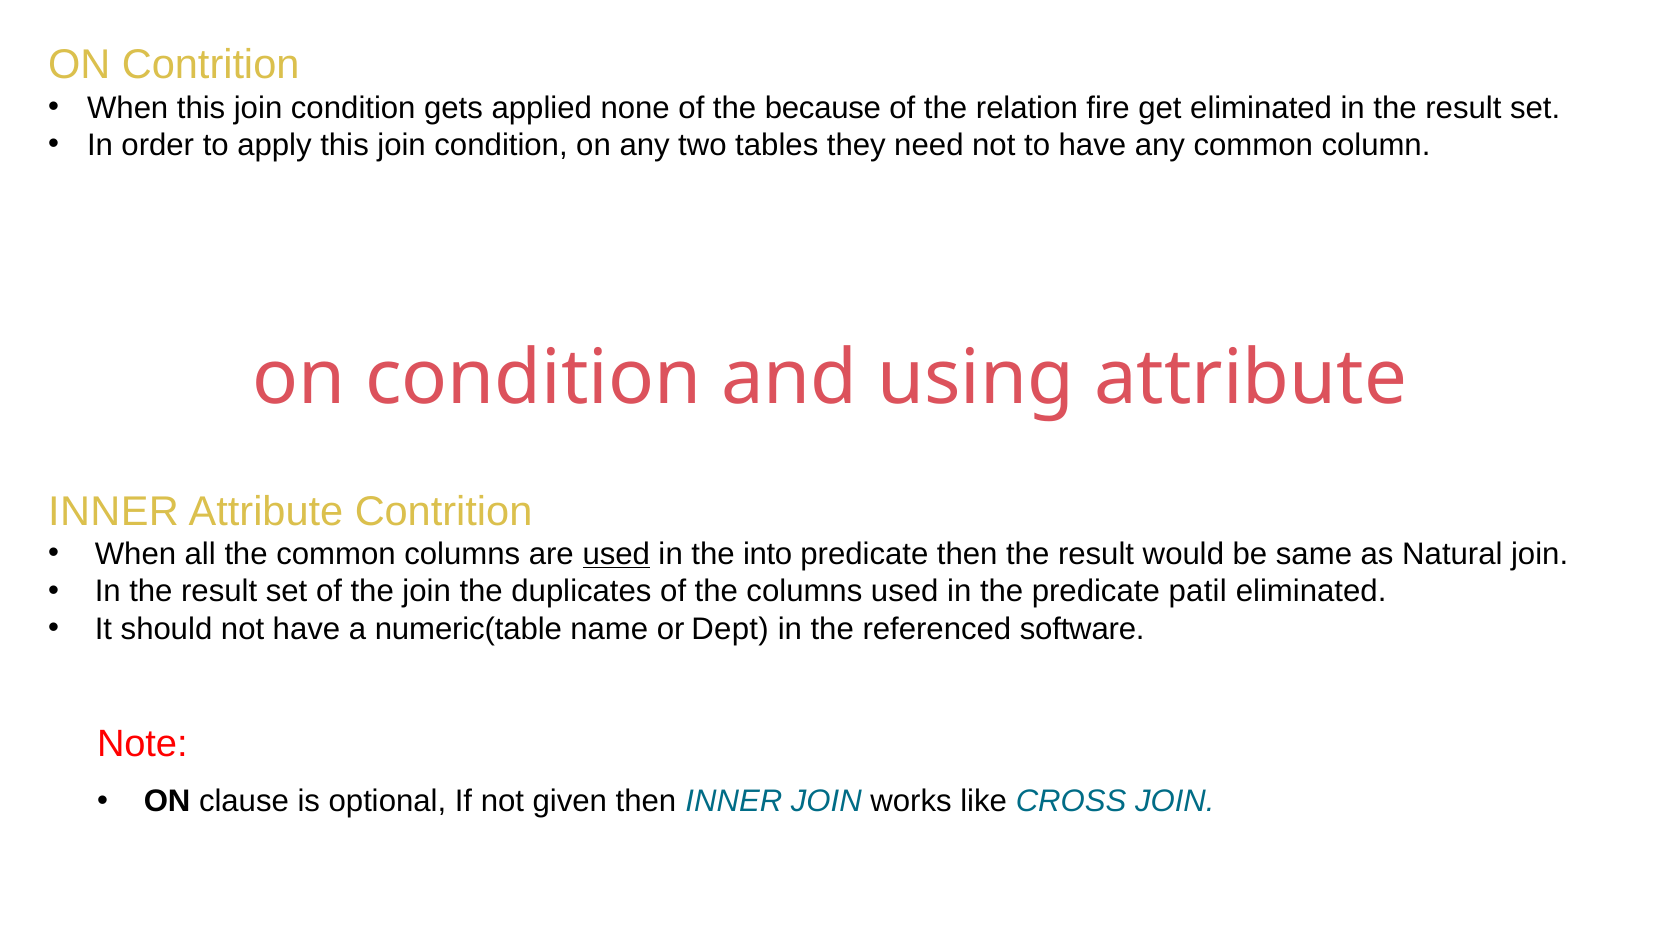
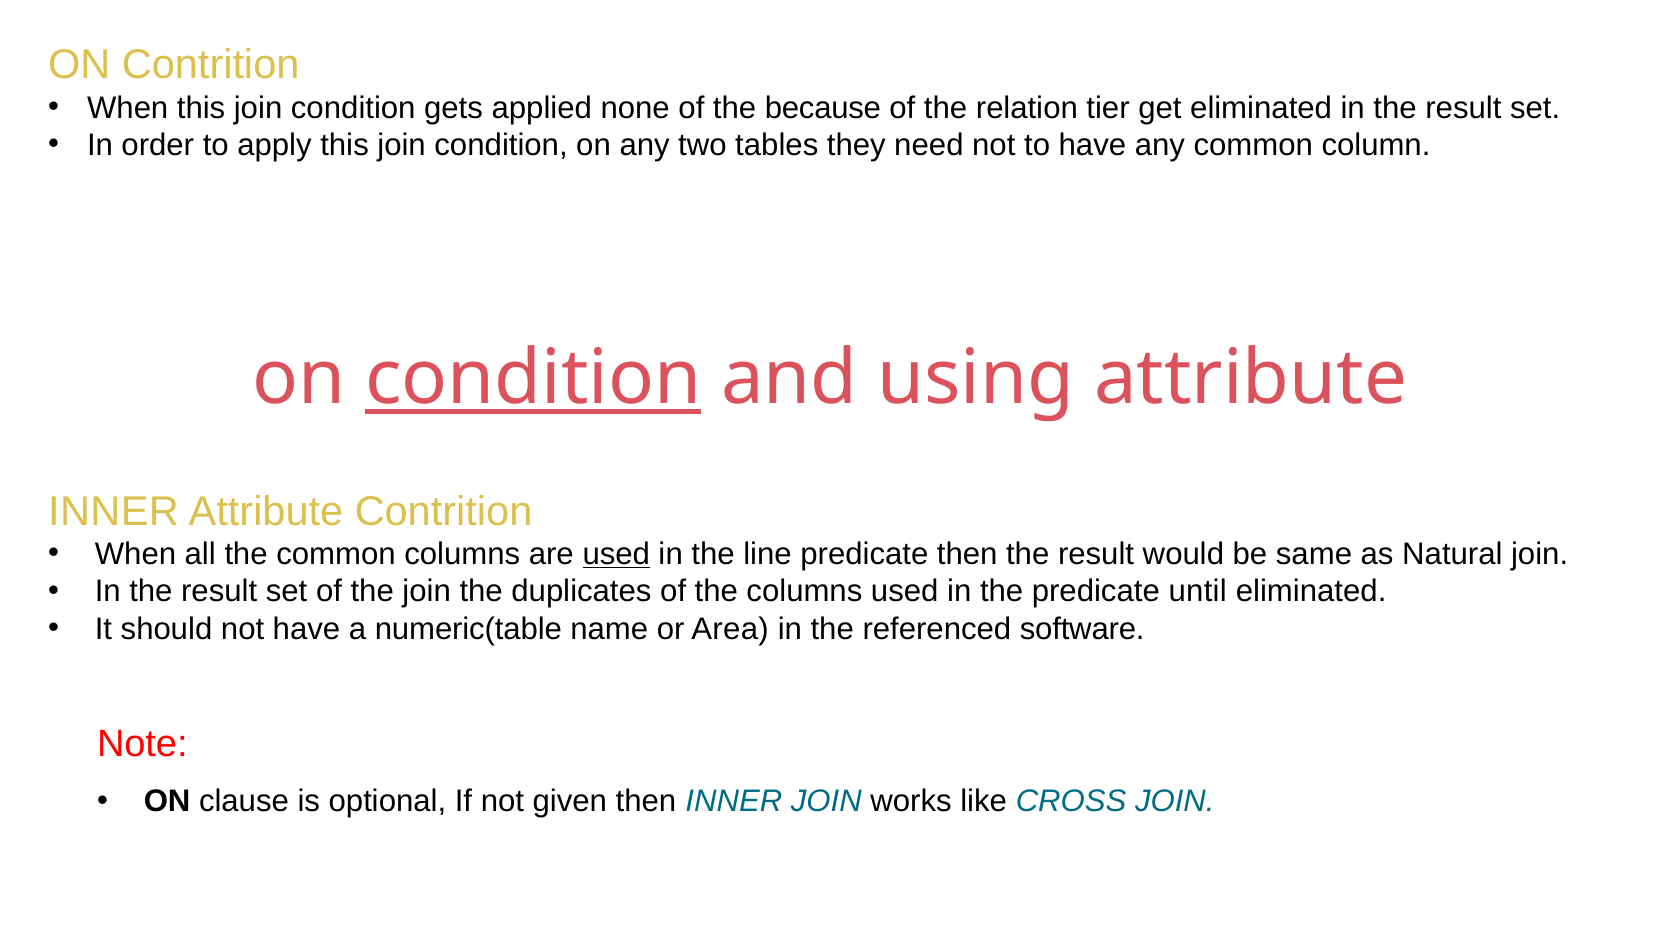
fire: fire -> tier (1108, 108)
condition underline: none -> present (533, 379)
into: into -> line (767, 554)
patil: patil -> until (1198, 592)
Dept: Dept -> Area (730, 629)
